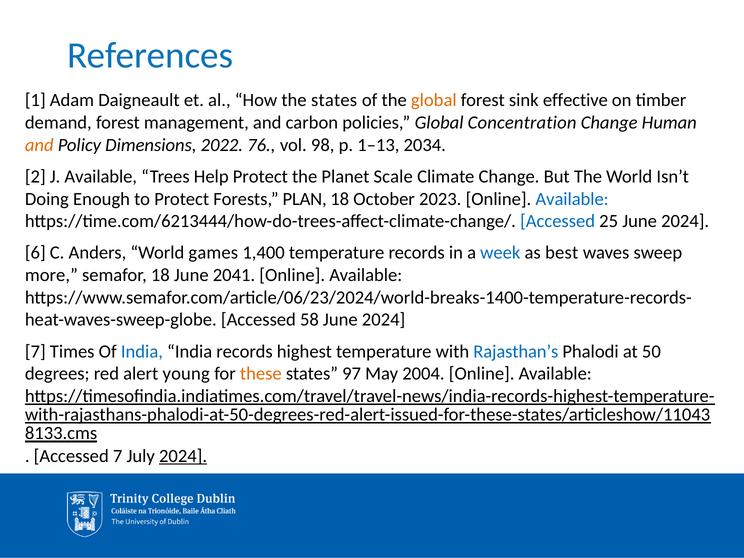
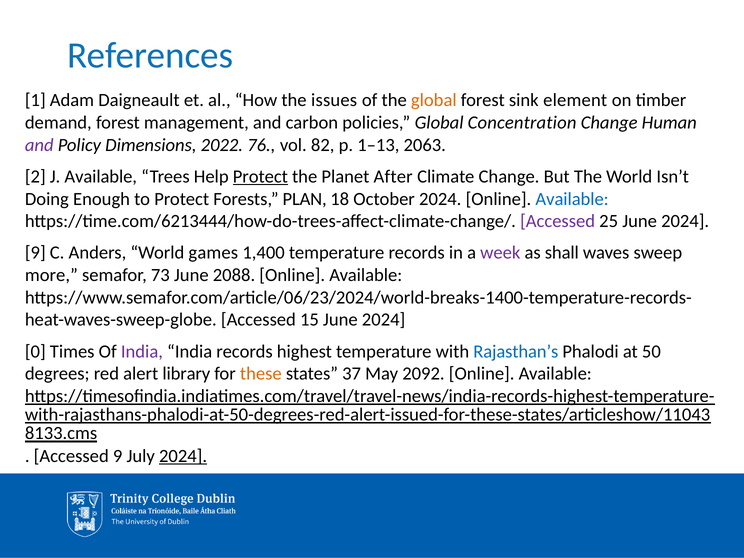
the states: states -> issues (334, 100)
effective: effective -> element (575, 100)
and colour: orange -> purple (39, 145)
98: 98 -> 82 (323, 145)
2034: 2034 -> 2063 (425, 145)
Protect underline: none -> present (260, 177)
Scale: Scale -> After (393, 177)
October 2023: 2023 -> 2024 (440, 199)
Accessed colour: blue -> purple (558, 221)
6: 6 -> 9 (35, 253)
week colour: blue -> purple (500, 253)
best: best -> shall (562, 253)
semafor 18: 18 -> 73 (160, 275)
2041: 2041 -> 2088 (234, 275)
58: 58 -> 15 (309, 320)
7: 7 -> 0 (35, 351)
India colour: blue -> purple (142, 351)
young: young -> library (186, 374)
97: 97 -> 37 (352, 374)
2004: 2004 -> 2092 (423, 374)
Accessed 7: 7 -> 9 (118, 456)
